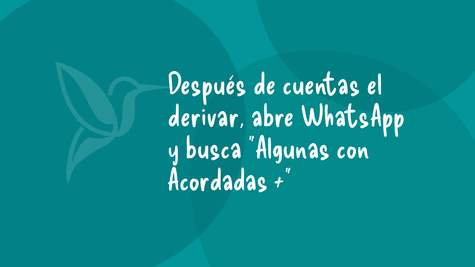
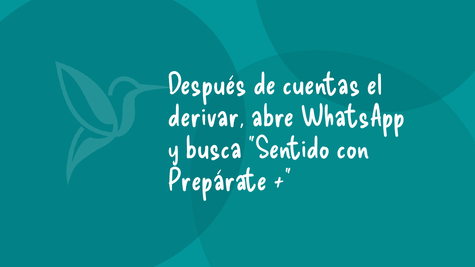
Algunas: Algunas -> Sentido (289, 149)
Acordadas: Acordadas -> Prepárate (217, 181)
